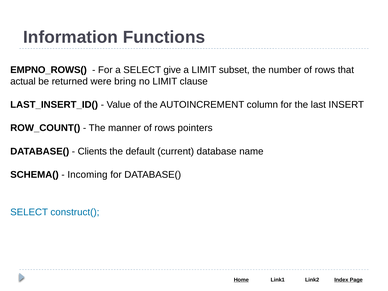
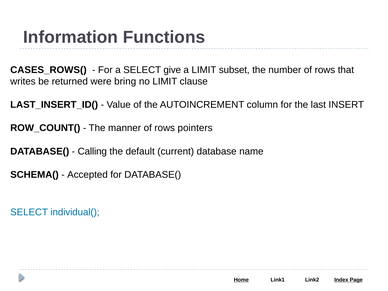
EMPNO_ROWS(: EMPNO_ROWS( -> CASES_ROWS( (48, 70)
actual: actual -> writes (23, 81)
Clients: Clients -> Calling (92, 151)
Incoming: Incoming -> Accepted (88, 175)
construct(: construct( -> individual( (75, 212)
